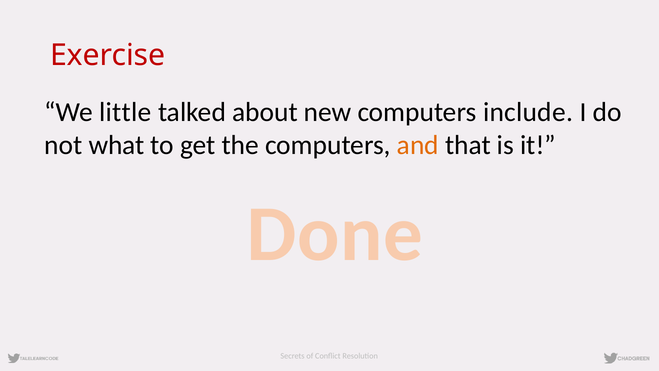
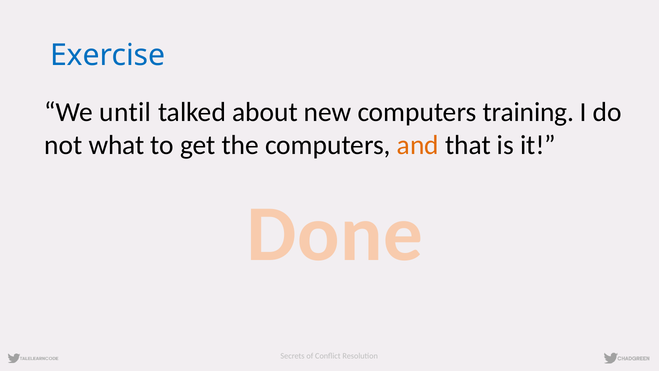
Exercise colour: red -> blue (108, 55)
little: little -> until (125, 112)
include: include -> training (528, 112)
